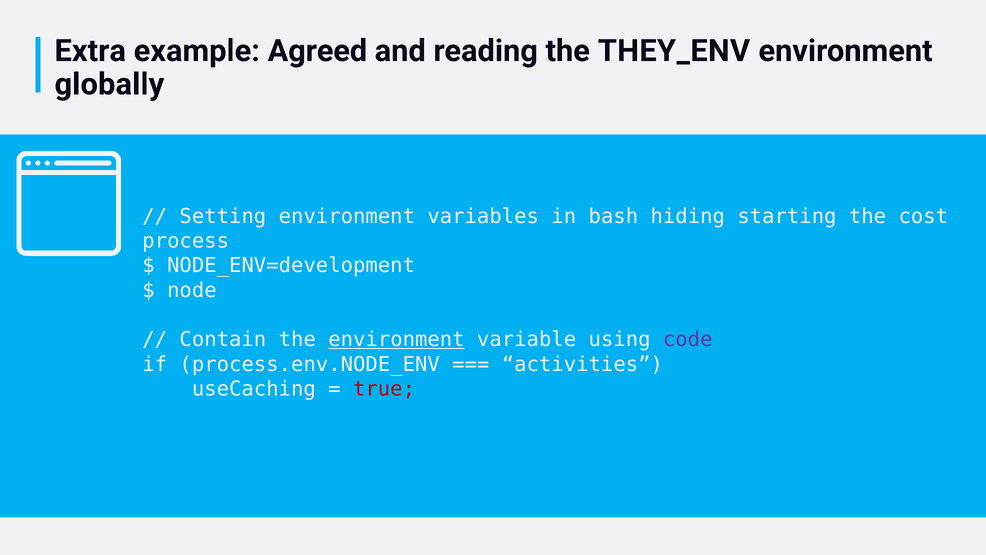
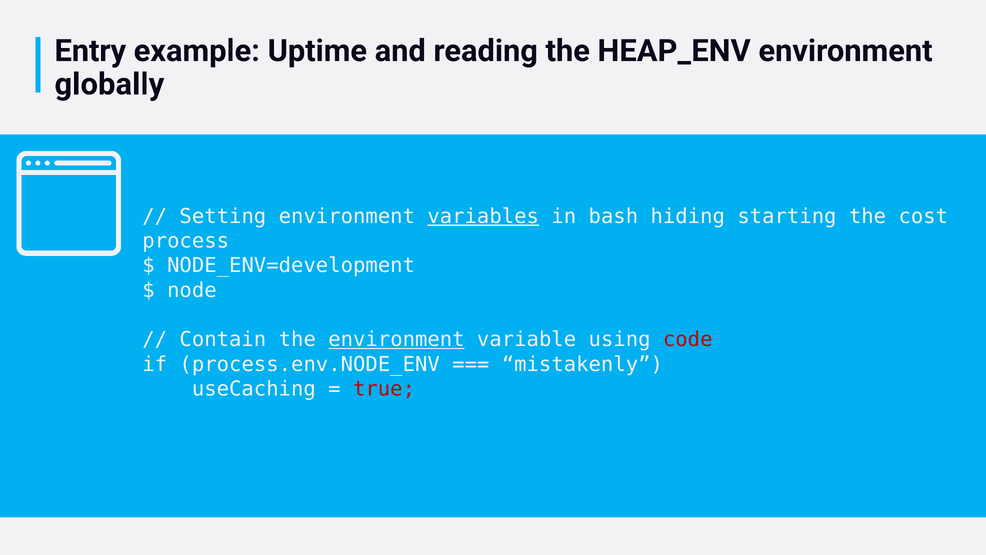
Extra: Extra -> Entry (90, 51)
Agreed: Agreed -> Uptime (317, 51)
THEY_ENV: THEY_ENV -> HEAP_ENV (674, 51)
variables underline: none -> present (483, 216)
code colour: purple -> red (688, 339)
activities: activities -> mistakenly (582, 364)
